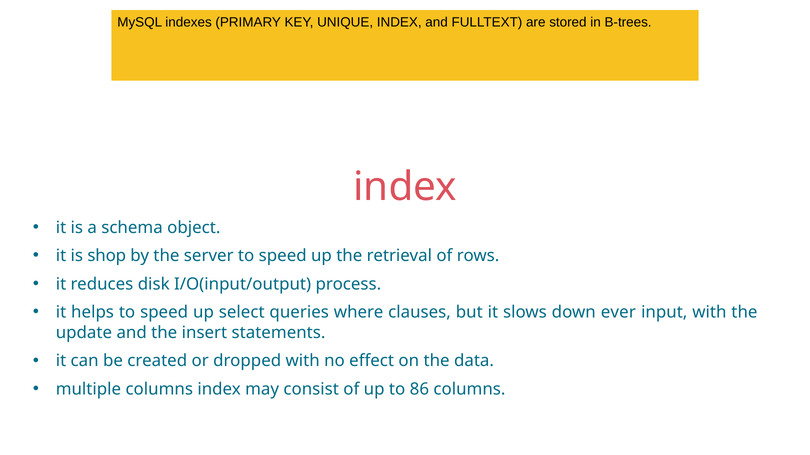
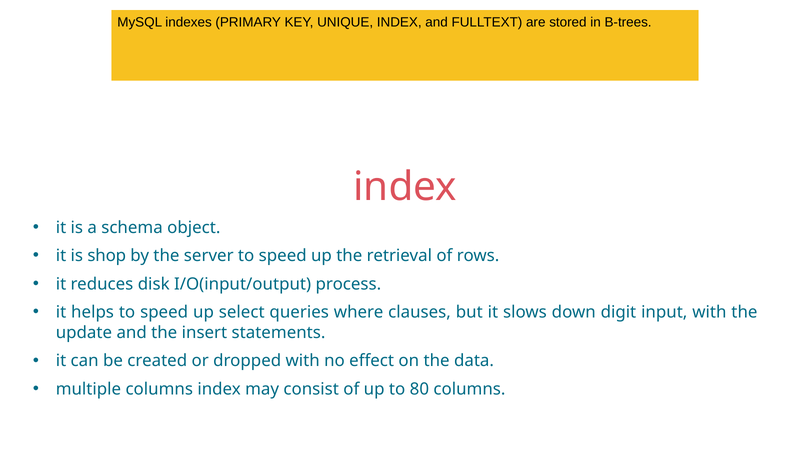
ever: ever -> digit (618, 313)
86: 86 -> 80 (419, 390)
